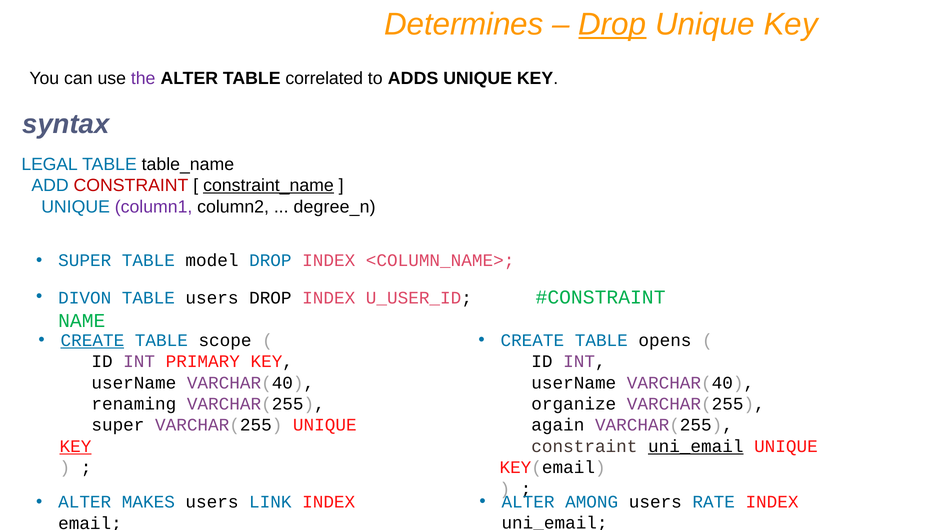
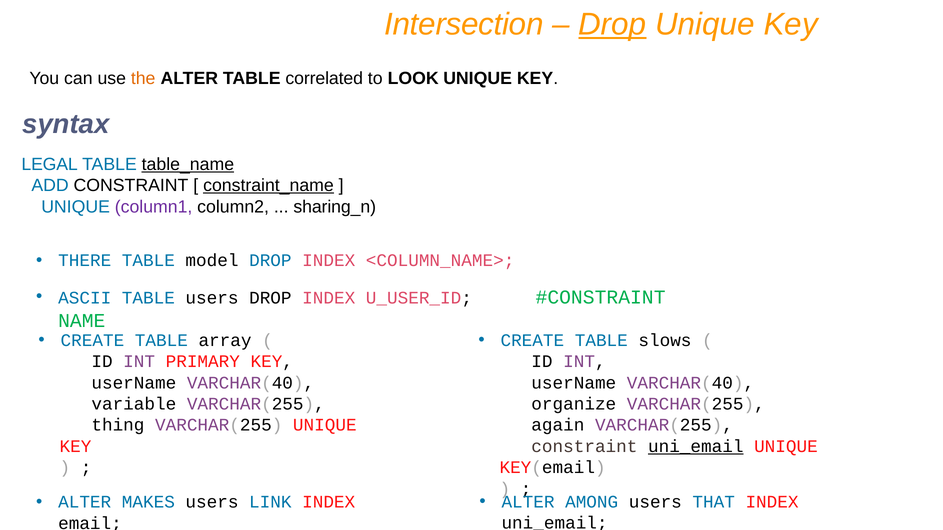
Determines: Determines -> Intersection (464, 25)
the colour: purple -> orange (143, 79)
ADDS: ADDS -> LOOK (413, 79)
table_name underline: none -> present (188, 165)
CONSTRAINT colour: red -> black (131, 186)
degree_n: degree_n -> sharing_n (335, 207)
SUPER: SUPER -> THERE (85, 261)
DIVON: DIVON -> ASCII (85, 298)
CREATE underline: present -> none (92, 341)
scope: scope -> array (225, 341)
opens: opens -> slows (665, 341)
renaming: renaming -> variable (134, 404)
super: super -> thing (118, 425)
KEY underline: present -> none (75, 447)
RATE: RATE -> THAT (714, 502)
